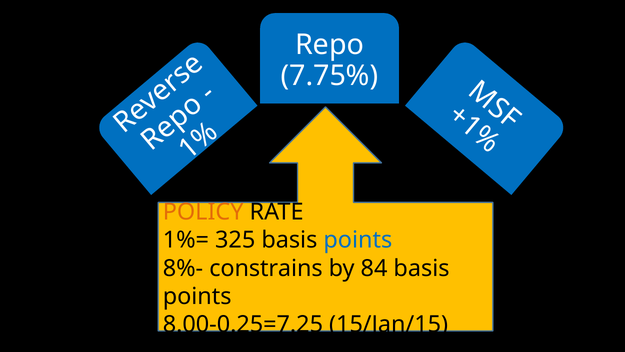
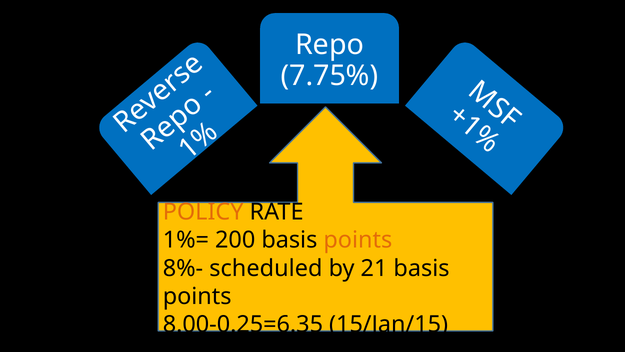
325: 325 -> 200 (235, 240)
points colour: blue -> orange (358, 240)
constrains: constrains -> scheduled (266, 268)
84: 84 -> 21 (374, 268)
8.00-0.25=7.25: 8.00-0.25=7.25 -> 8.00-0.25=6.35 (243, 324)
